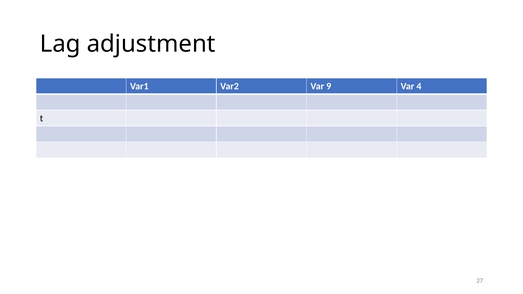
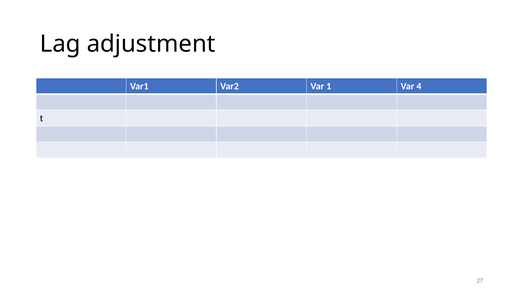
9: 9 -> 1 (329, 86)
